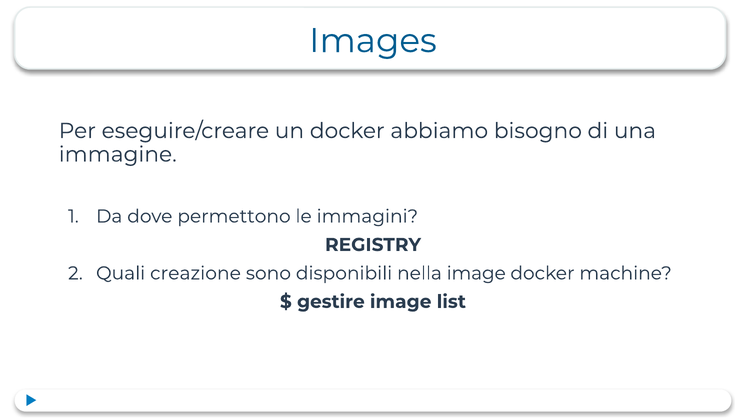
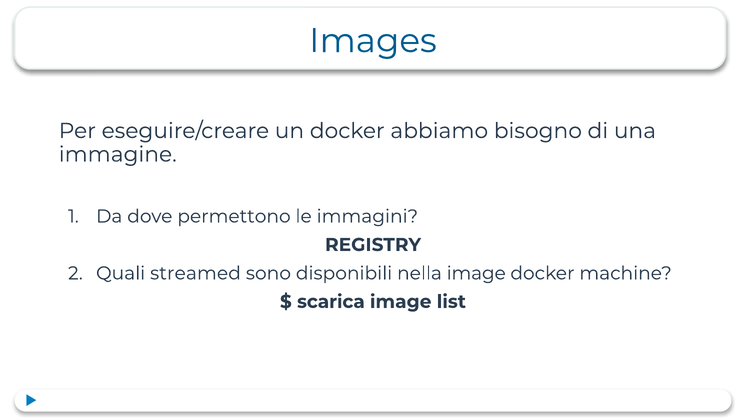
creazione: creazione -> streamed (195, 273)
gestire: gestire -> scarica (331, 301)
